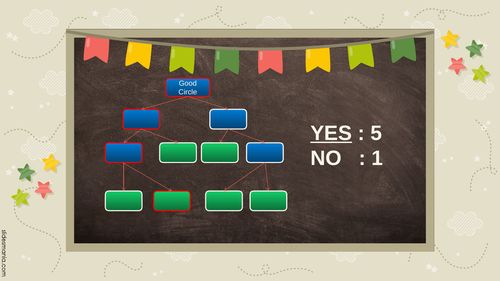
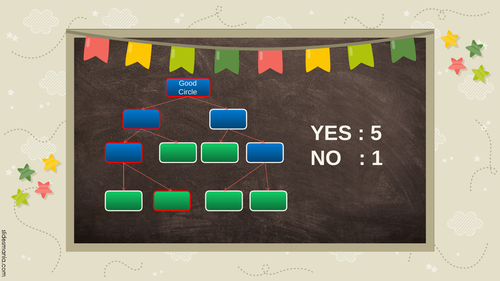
YES underline: present -> none (331, 134)
